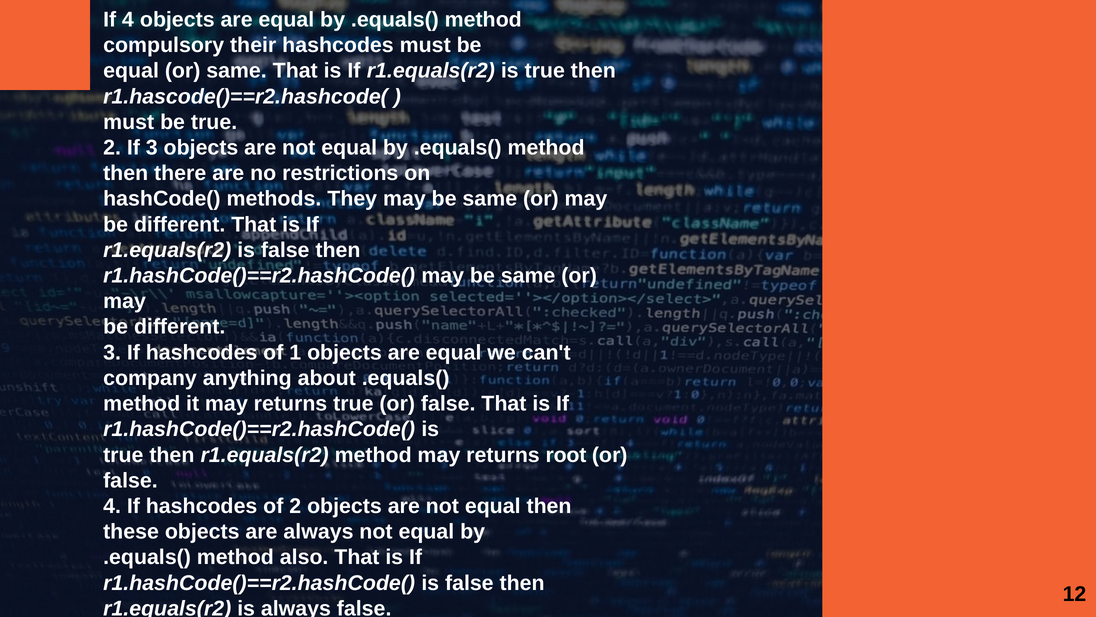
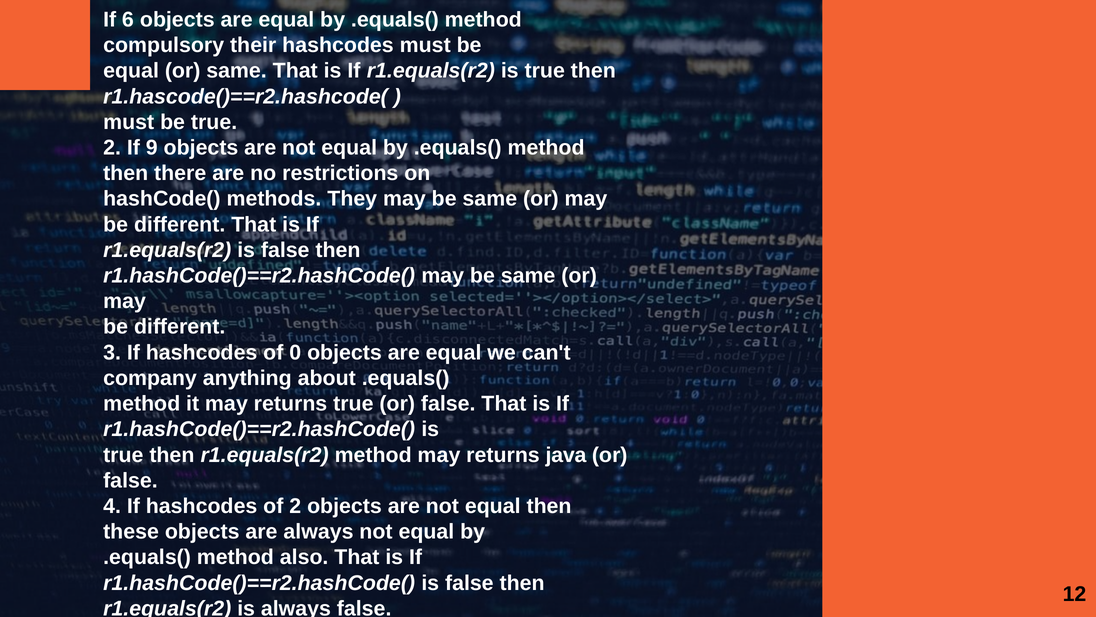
If 4: 4 -> 6 (128, 20)
If 3: 3 -> 9 (152, 148)
1: 1 -> 0 (295, 352)
root: root -> java (566, 455)
